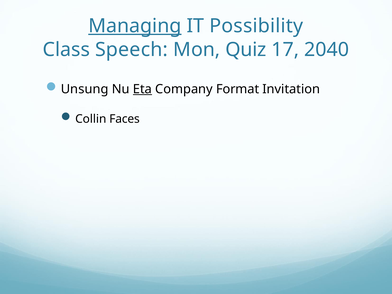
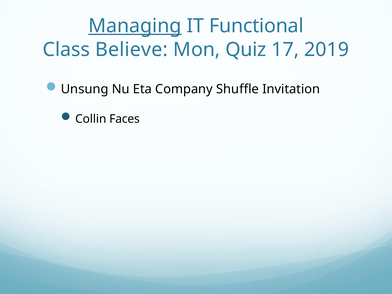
Possibility: Possibility -> Functional (256, 26)
Speech: Speech -> Believe (131, 50)
2040: 2040 -> 2019 (327, 50)
Eta underline: present -> none (142, 89)
Format: Format -> Shuffle (237, 89)
